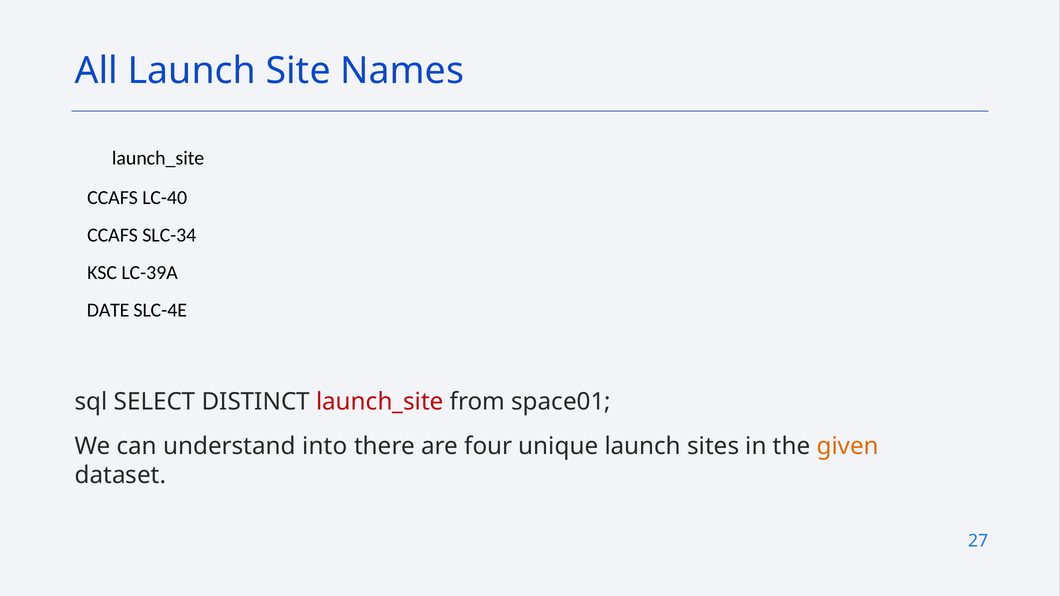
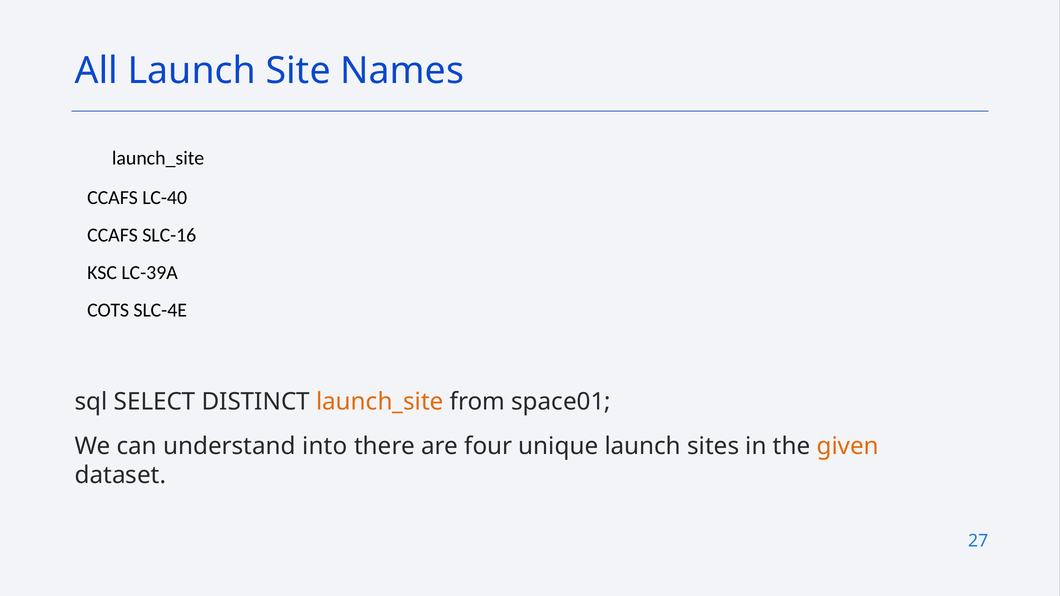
SLC-34: SLC-34 -> SLC-16 (169, 236)
DATE: DATE -> COTS (108, 311)
launch_site colour: red -> orange (380, 402)
